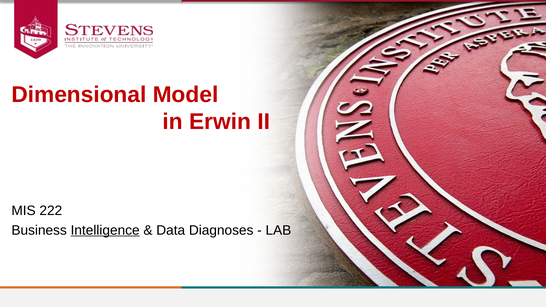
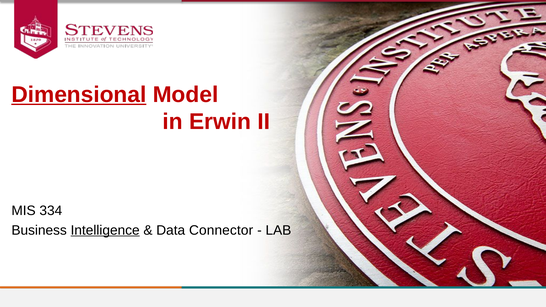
Dimensional underline: none -> present (79, 95)
222: 222 -> 334 (51, 211)
Diagnoses: Diagnoses -> Connector (221, 230)
